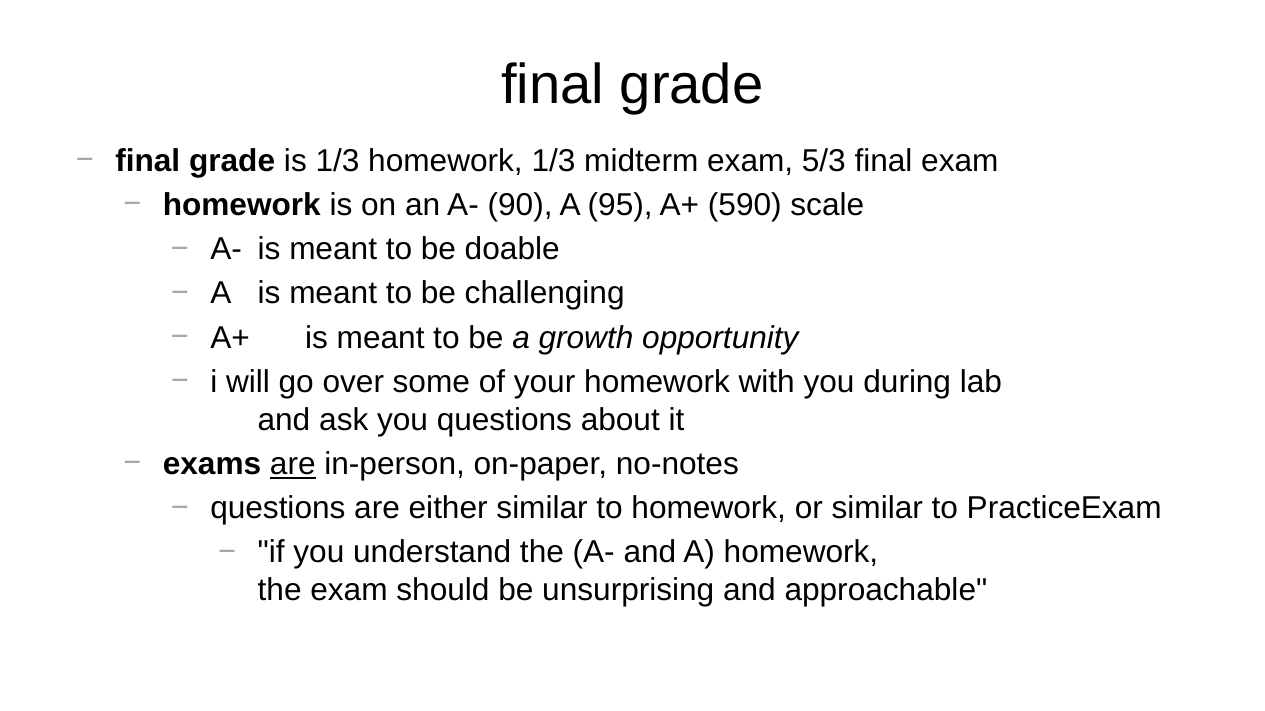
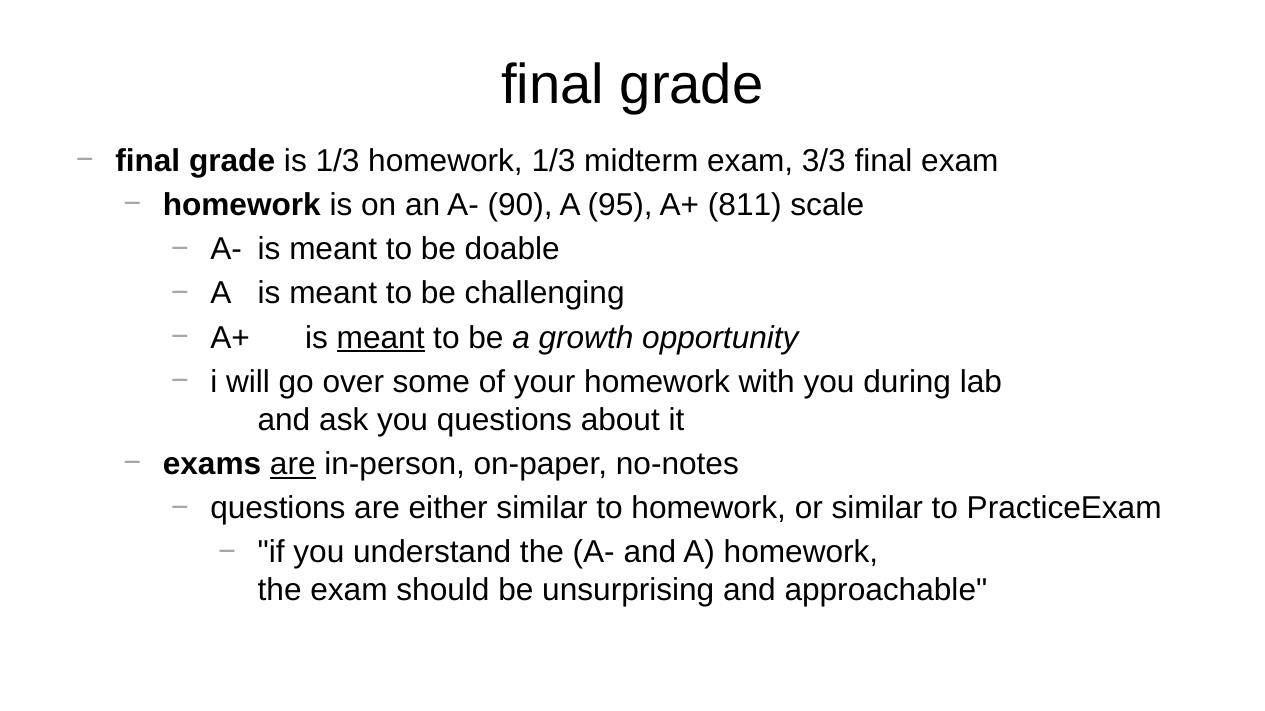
5/3: 5/3 -> 3/3 (824, 161)
590: 590 -> 811 (745, 205)
meant underline: none -> present (381, 338)
